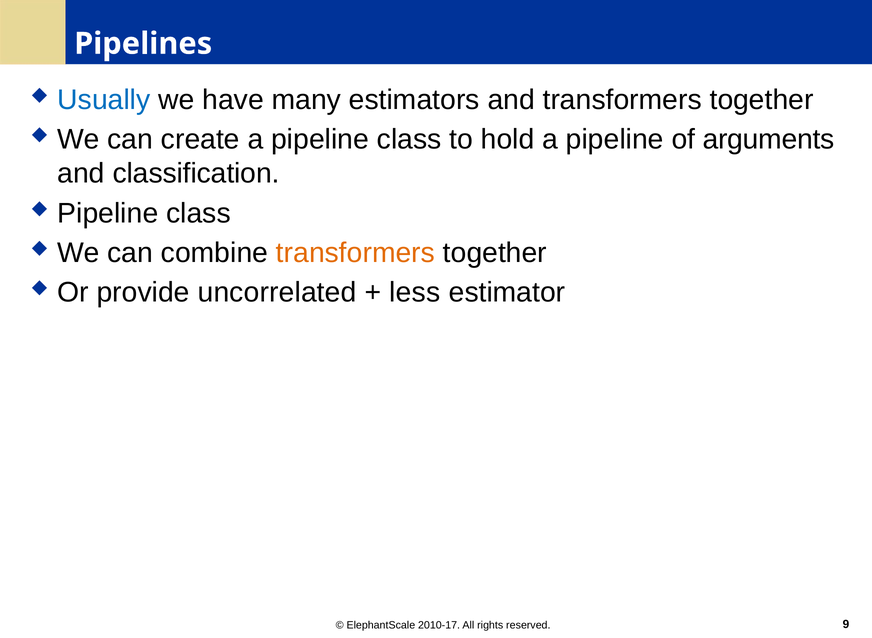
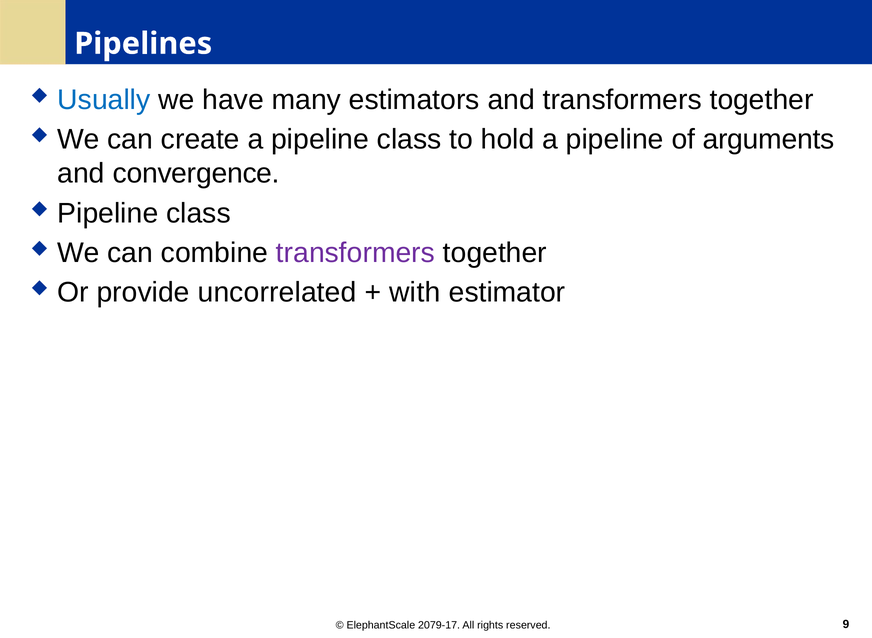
classification: classification -> convergence (196, 174)
transformers colour: orange -> purple (355, 253)
less: less -> with (415, 293)
2010-17: 2010-17 -> 2079-17 (439, 625)
